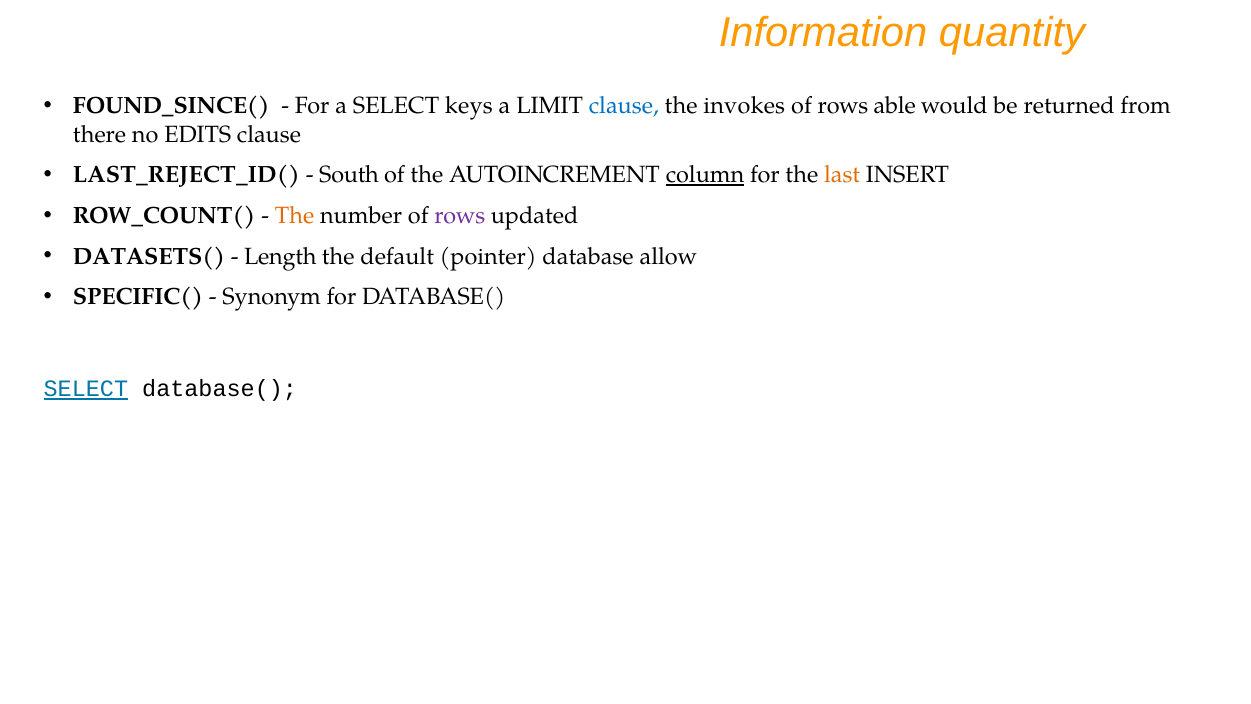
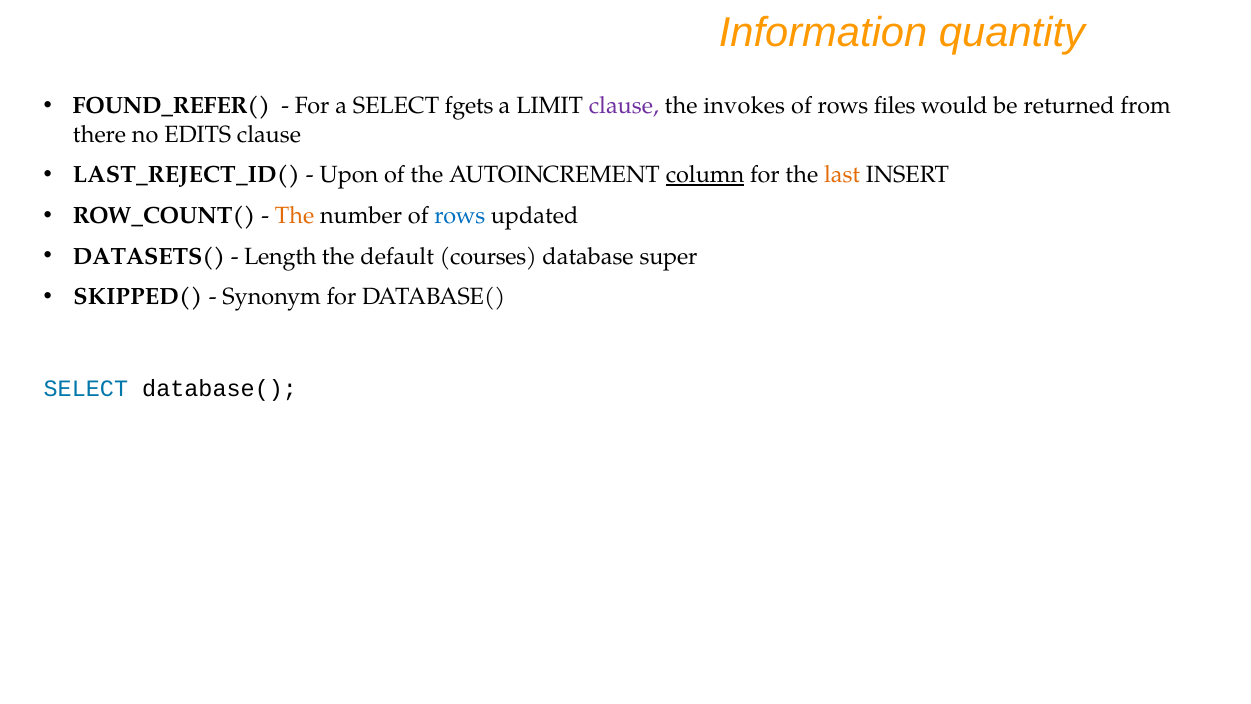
FOUND_SINCE(: FOUND_SINCE( -> FOUND_REFER( (171, 106)
keys: keys -> fgets (469, 106)
clause colour: blue -> purple (624, 106)
able: able -> files (895, 106)
South: South -> Upon (349, 175)
rows colour: purple -> blue (460, 216)
pointer: pointer -> courses (488, 256)
allow: allow -> super (668, 256)
SPECIFIC(: SPECIFIC( -> SKIPPED( (138, 297)
SELECT underline: present -> none (86, 389)
